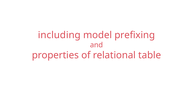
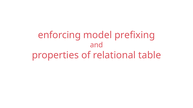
including: including -> enforcing (59, 35)
